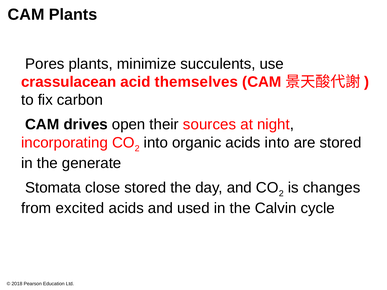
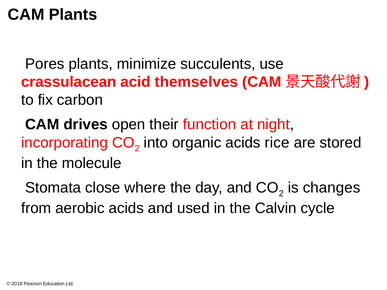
sources: sources -> function (210, 125)
acids into: into -> rice (277, 143)
generate: generate -> molecule (92, 163)
close stored: stored -> where (145, 188)
excited: excited -> aerobic (80, 208)
